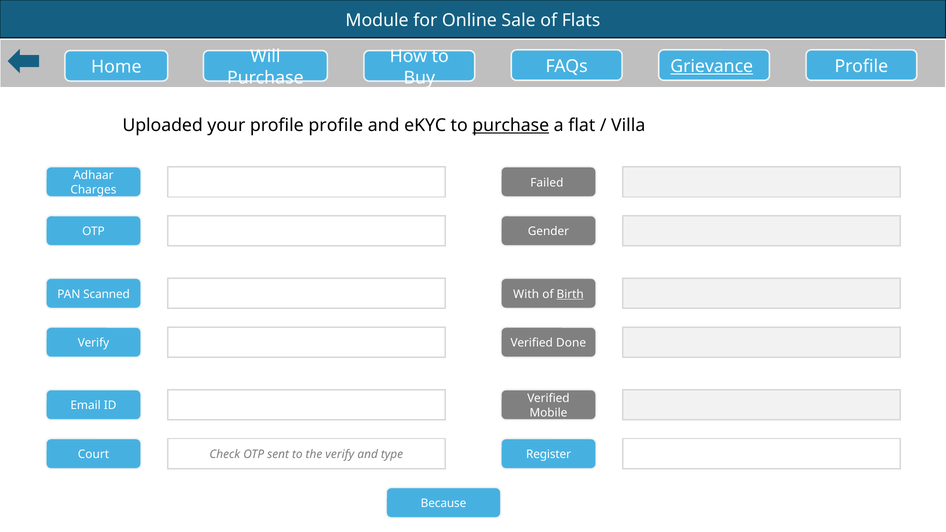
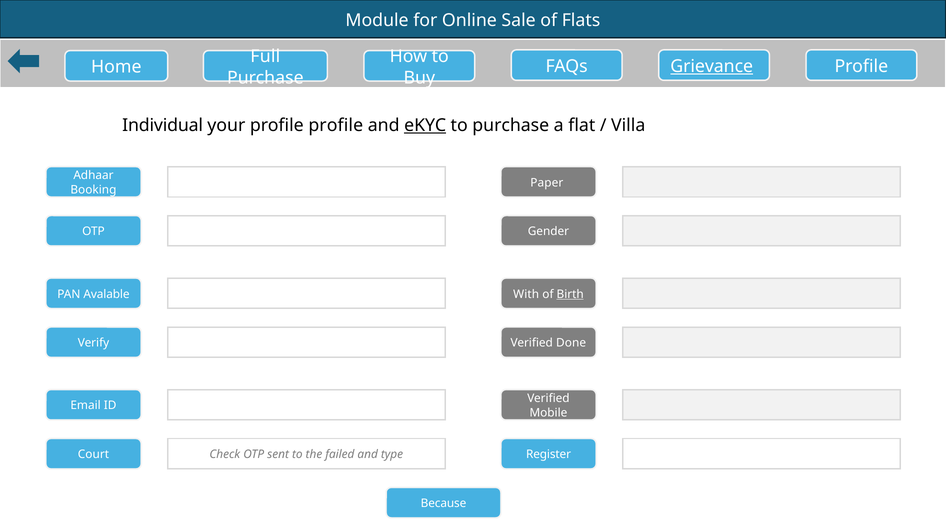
Will: Will -> Full (265, 56)
Uploaded: Uploaded -> Individual (163, 125)
eKYC underline: none -> present (425, 125)
purchase underline: present -> none (511, 125)
Failed: Failed -> Paper (547, 183)
Charges: Charges -> Booking (93, 190)
Scanned: Scanned -> Avalable (107, 294)
the verify: verify -> failed (340, 455)
